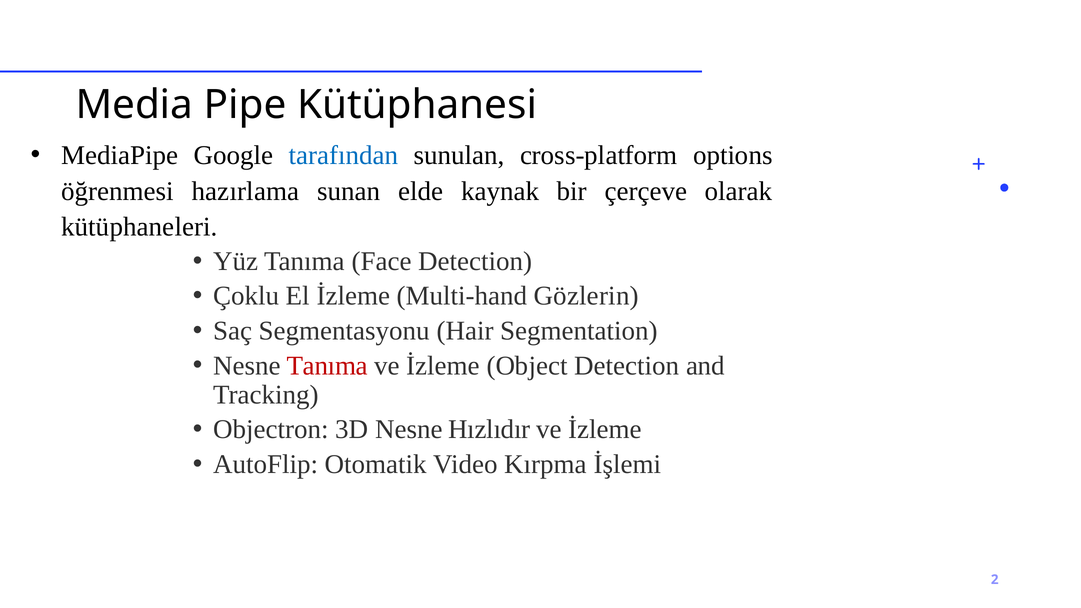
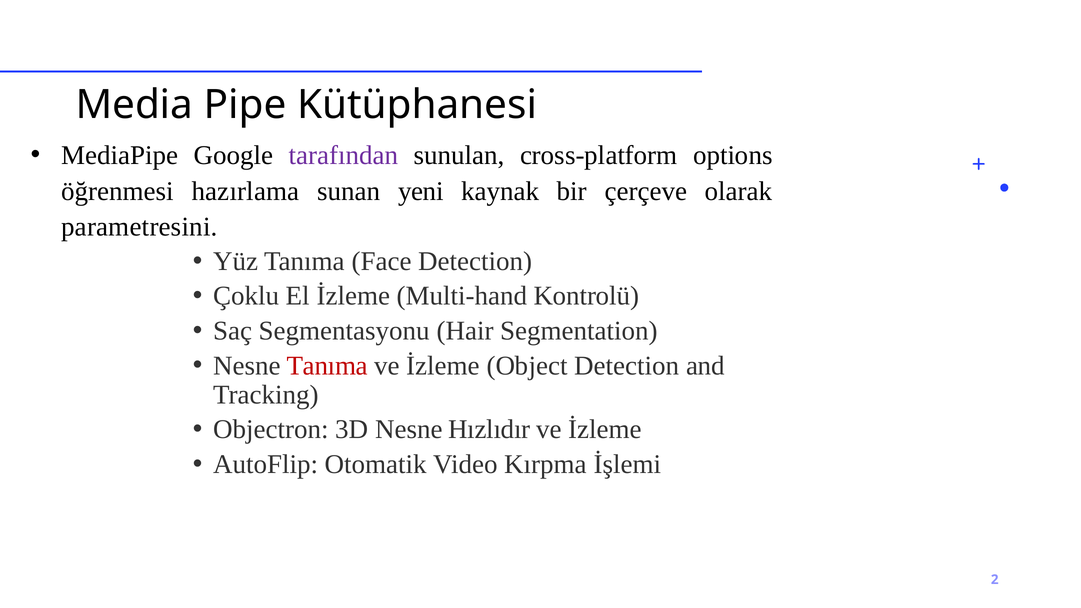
tarafından colour: blue -> purple (343, 156)
elde: elde -> yeni (421, 191)
kütüphaneleri: kütüphaneleri -> parametresini (139, 227)
Gözlerin: Gözlerin -> Kontrolü (586, 296)
